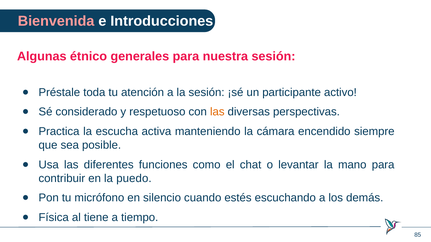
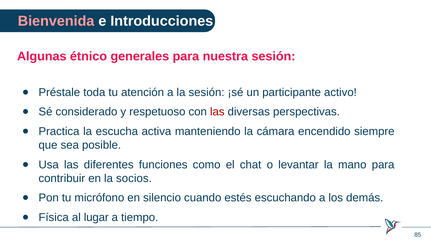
las colour: orange -> red (217, 112)
puedo: puedo -> socios (134, 179)
tiene: tiene -> lugar (96, 218)
